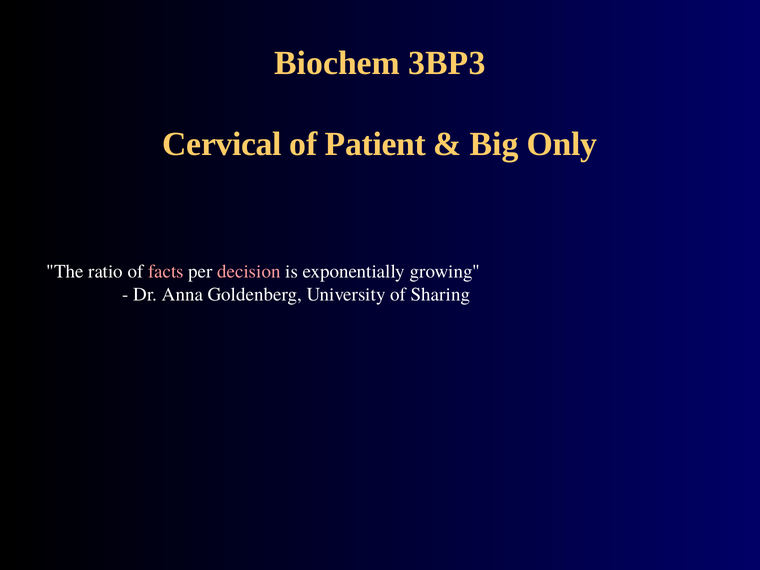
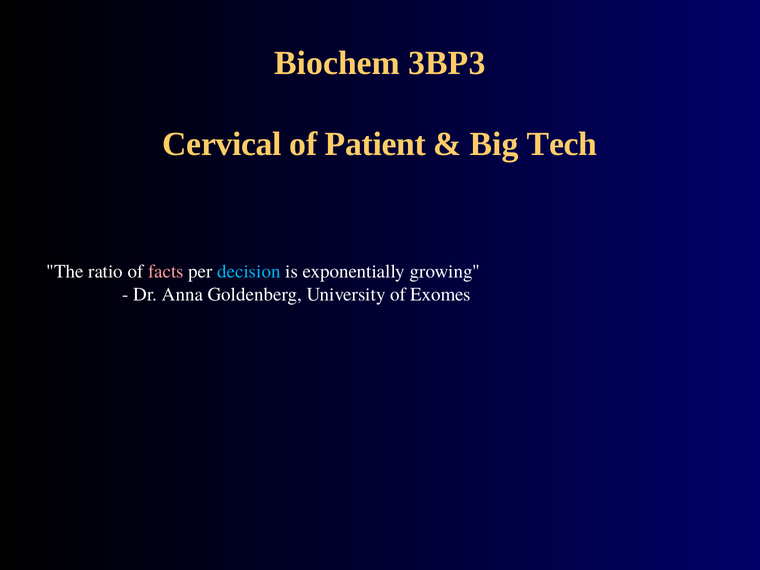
Only: Only -> Tech (562, 144)
decision colour: pink -> light blue (249, 272)
Sharing: Sharing -> Exomes (441, 294)
